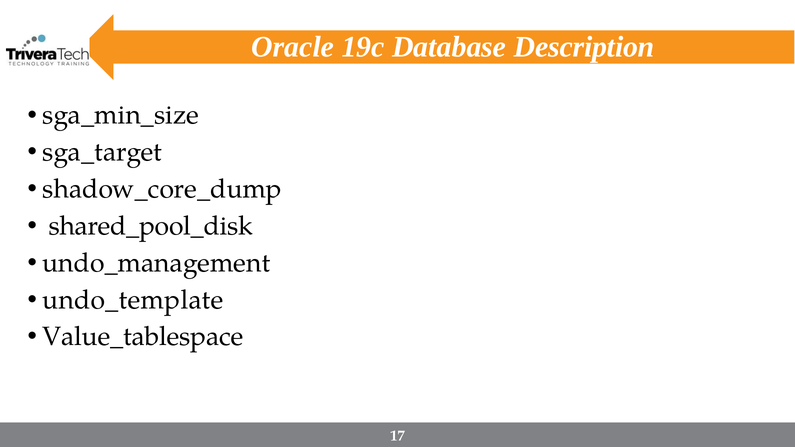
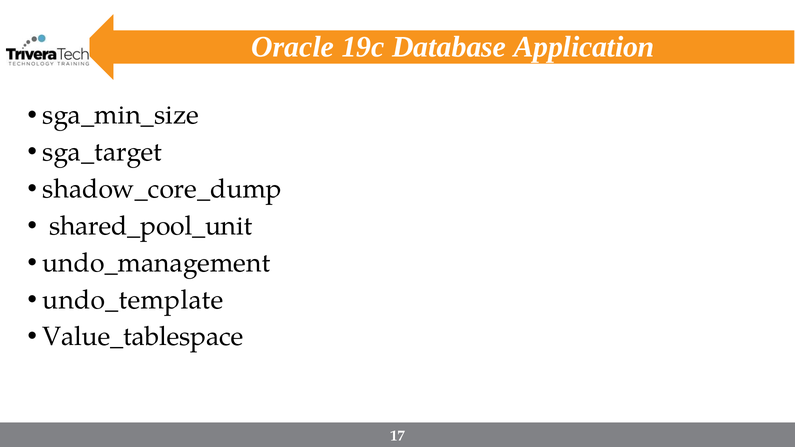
Description: Description -> Application (584, 47)
shared_pool_disk: shared_pool_disk -> shared_pool_unit (151, 226)
